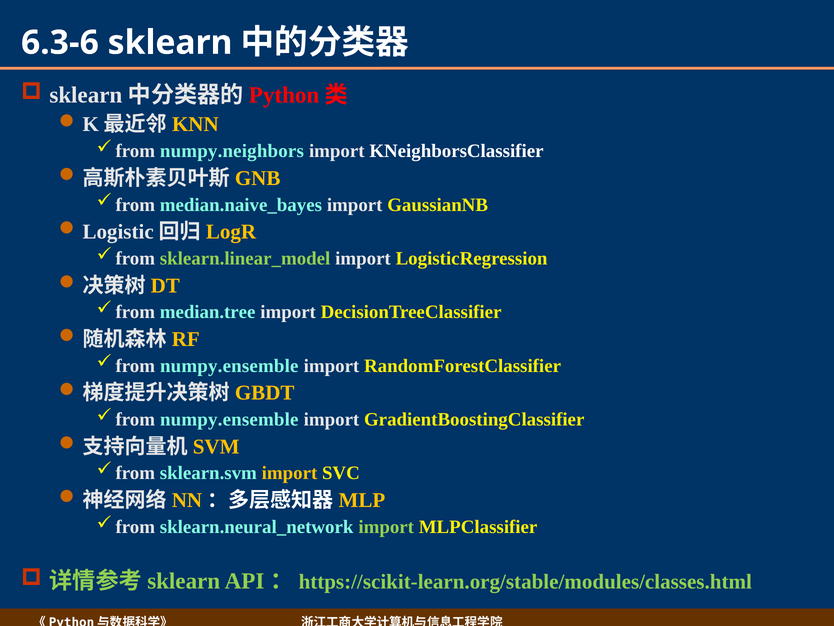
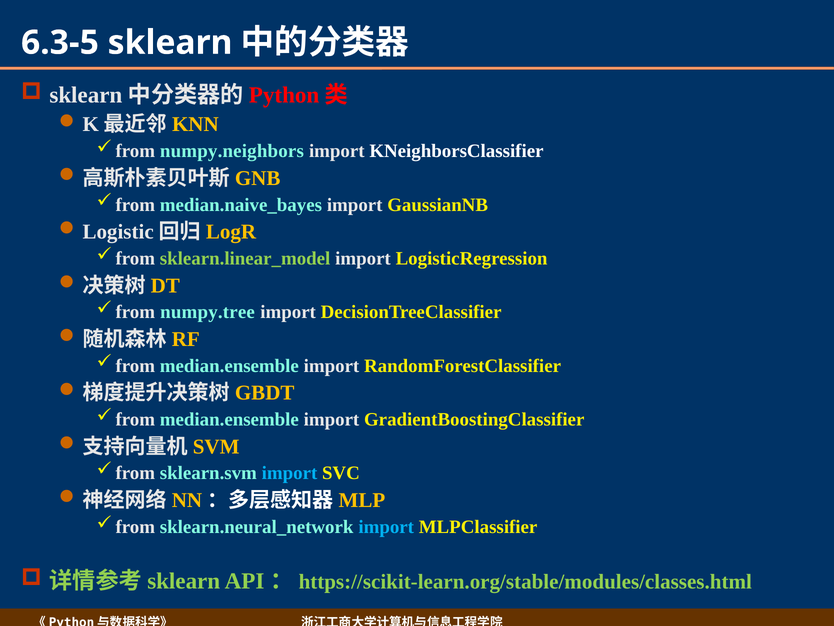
6.3-6: 6.3-6 -> 6.3-5 (60, 43)
median.tree: median.tree -> numpy.tree (208, 312)
numpy.ensemble: numpy.ensemble -> median.ensemble (229, 366)
numpy.ensemble: numpy.ensemble -> median.ensemble (229, 419)
import colour: yellow -> light blue (290, 473)
import colour: light green -> light blue (386, 526)
